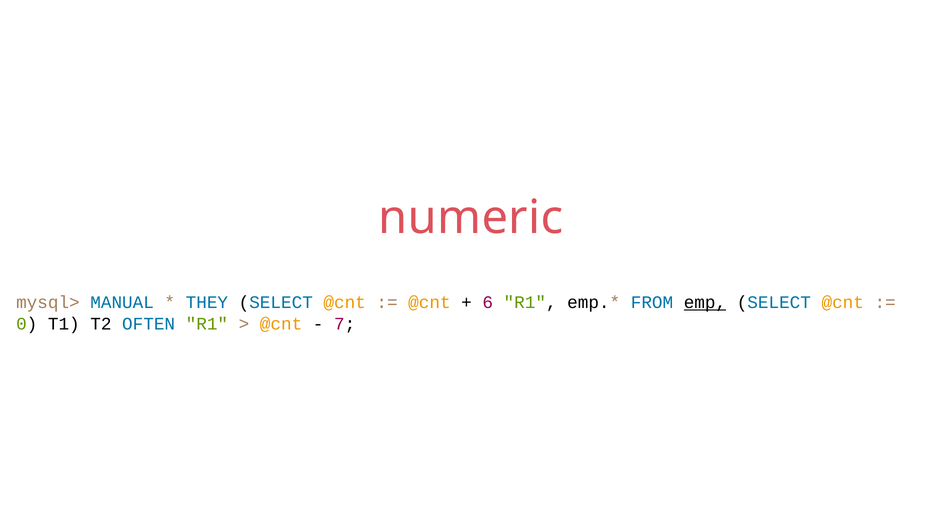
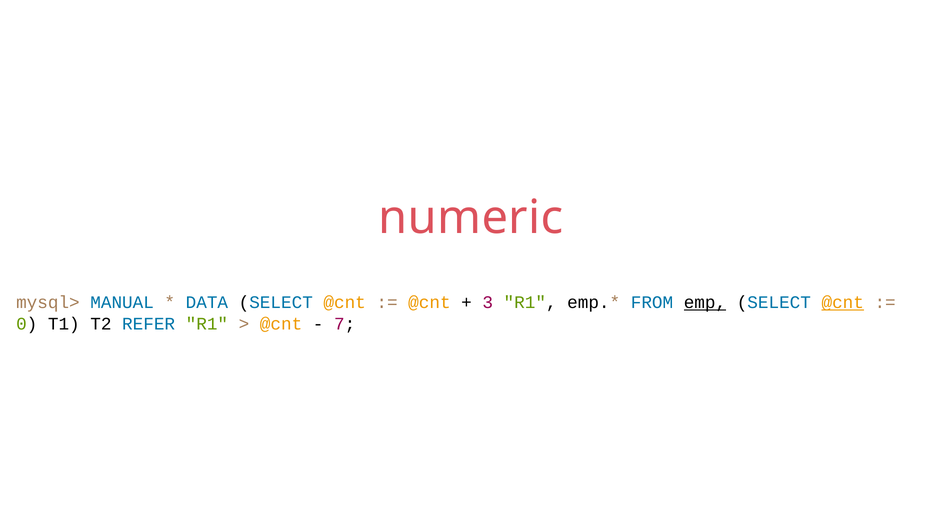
THEY: THEY -> DATA (207, 302)
6: 6 -> 3 (488, 302)
@cnt underline: none -> present (843, 302)
OFTEN: OFTEN -> REFER (149, 324)
